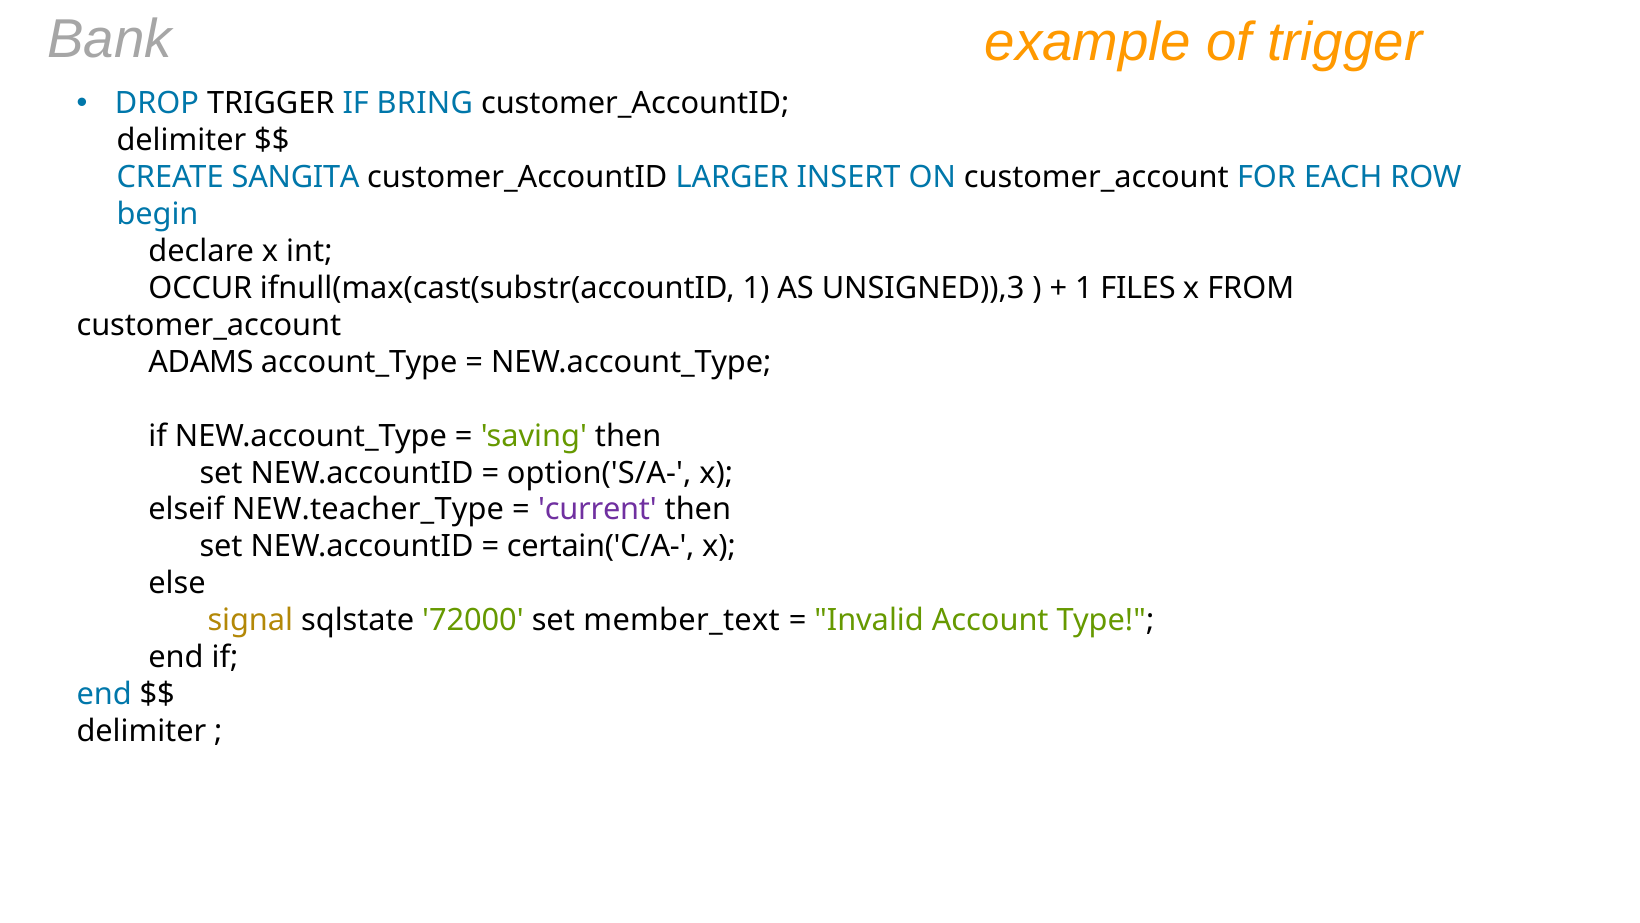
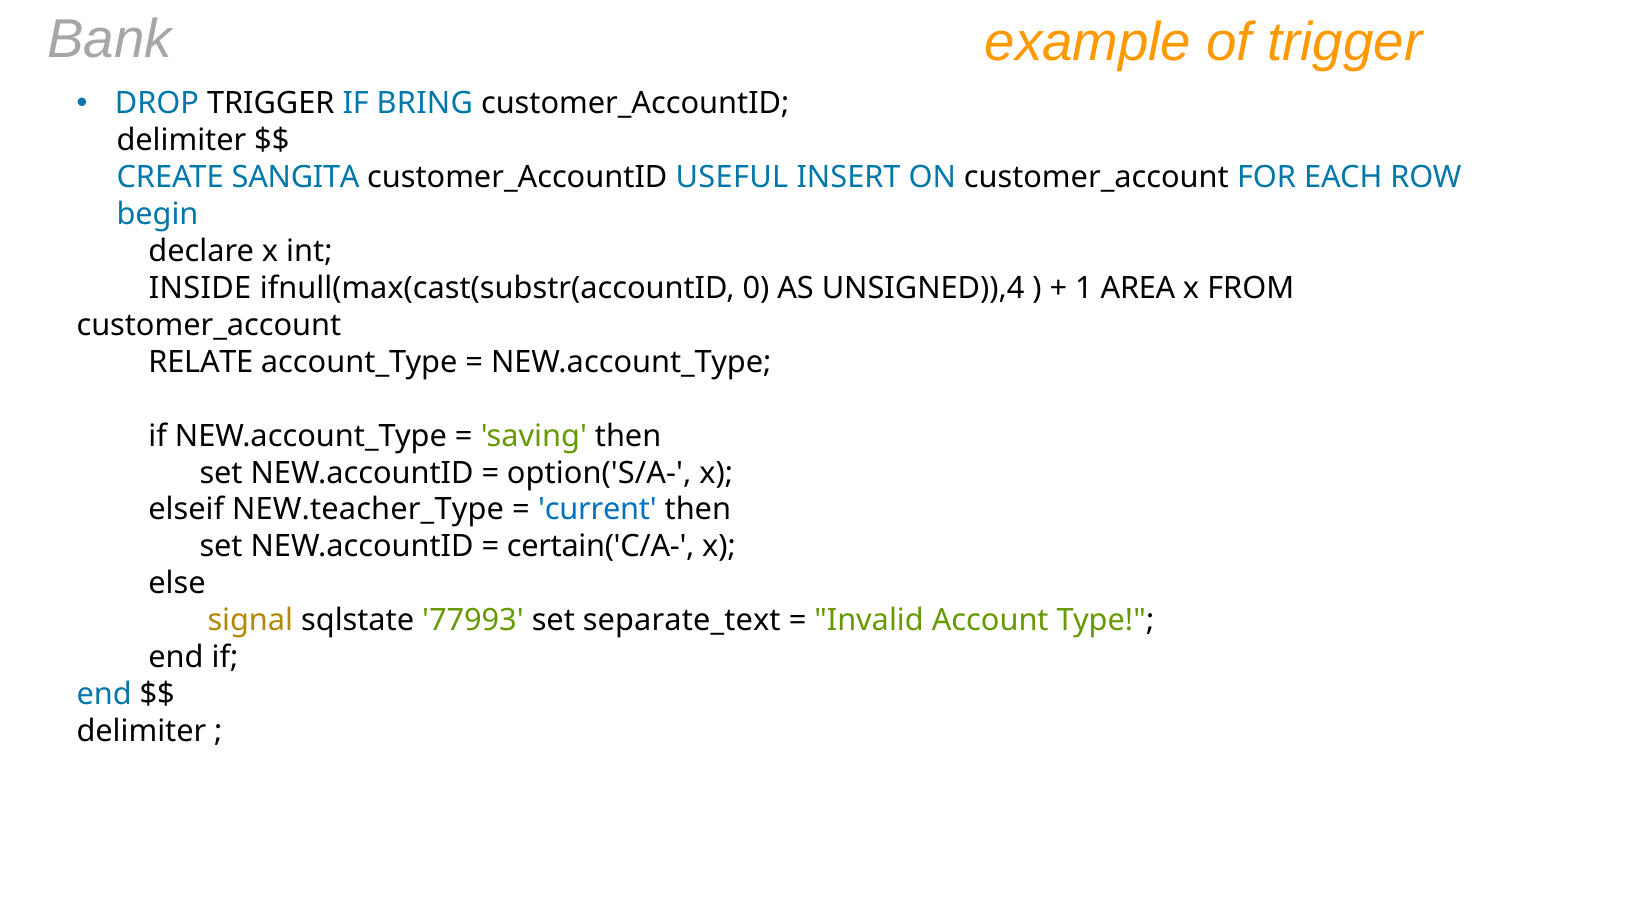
LARGER: LARGER -> USEFUL (732, 177)
OCCUR: OCCUR -> INSIDE (200, 288)
ifnull(max(cast(substr(accountID 1: 1 -> 0 (756, 288)
UNSIGNED)),3: UNSIGNED)),3 -> UNSIGNED)),4 (923, 288)
FILES: FILES -> AREA (1138, 288)
ADAMS: ADAMS -> RELATE (201, 362)
current colour: purple -> blue (597, 509)
72000: 72000 -> 77993 (473, 620)
member_text: member_text -> separate_text (682, 620)
